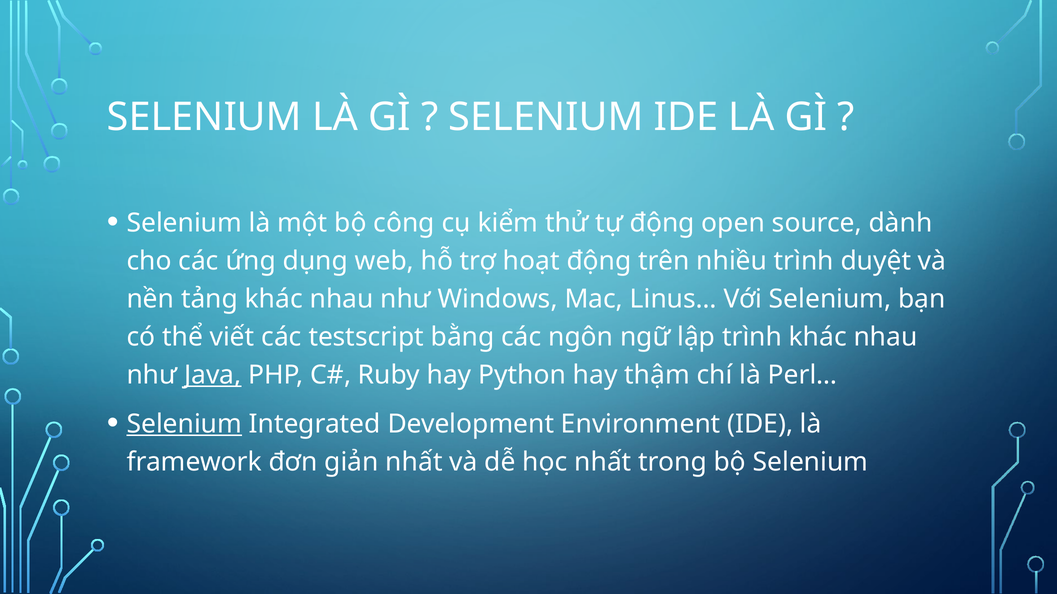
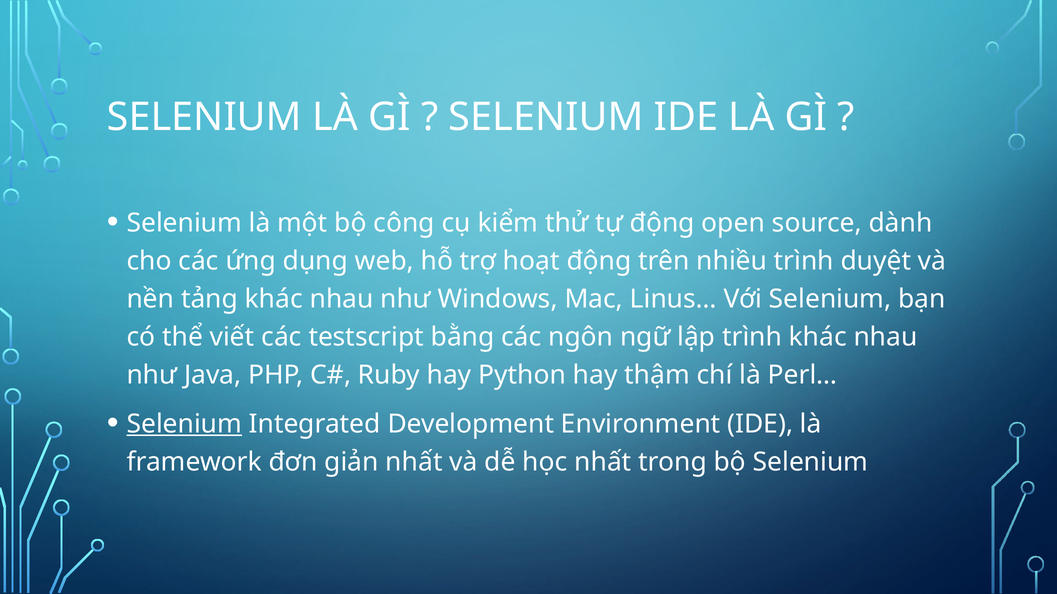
Java underline: present -> none (213, 375)
